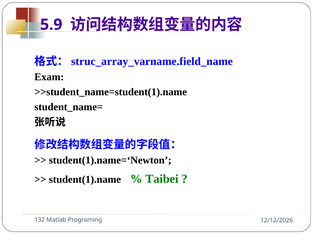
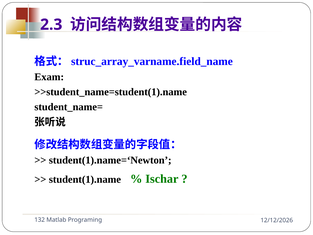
5.9: 5.9 -> 2.3 (51, 25)
Taibei: Taibei -> Ischar (162, 179)
